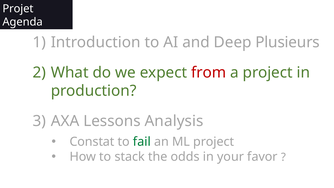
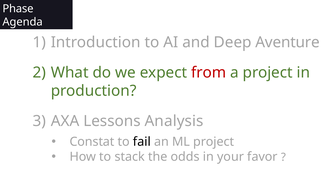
Projet: Projet -> Phase (18, 9)
Plusieurs: Plusieurs -> Aventure (288, 42)
fail colour: green -> black (142, 142)
